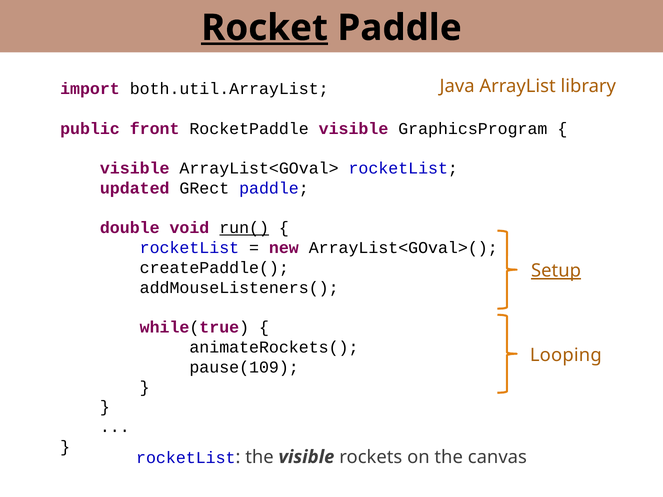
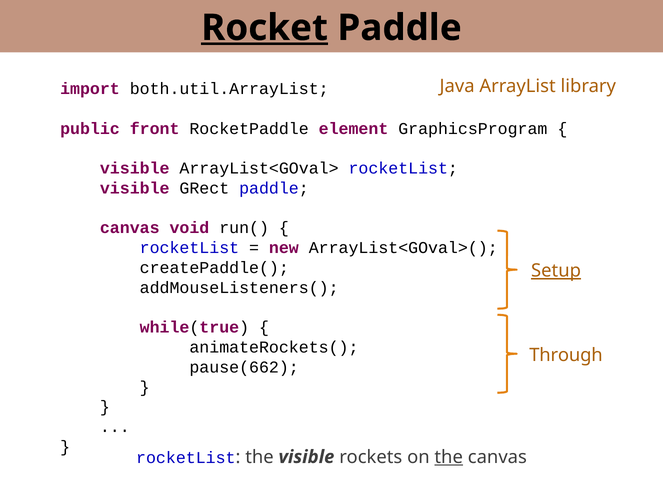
RocketPaddle visible: visible -> element (354, 129)
updated: updated -> visible (135, 188)
double: double -> canvas (130, 228)
run( underline: present -> none (244, 228)
Looping: Looping -> Through (566, 355)
pause(109: pause(109 -> pause(662 (244, 367)
the underline: none -> present (449, 457)
